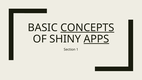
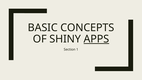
CONCEPTS underline: present -> none (87, 28)
